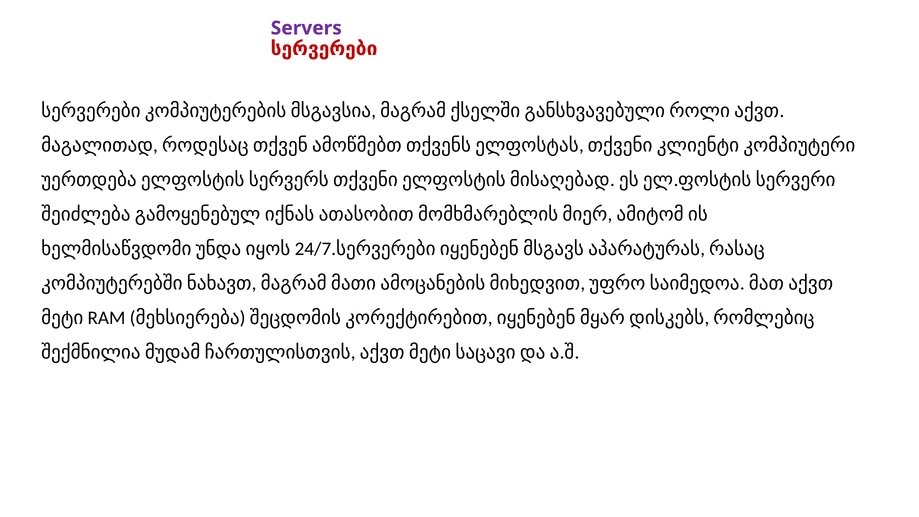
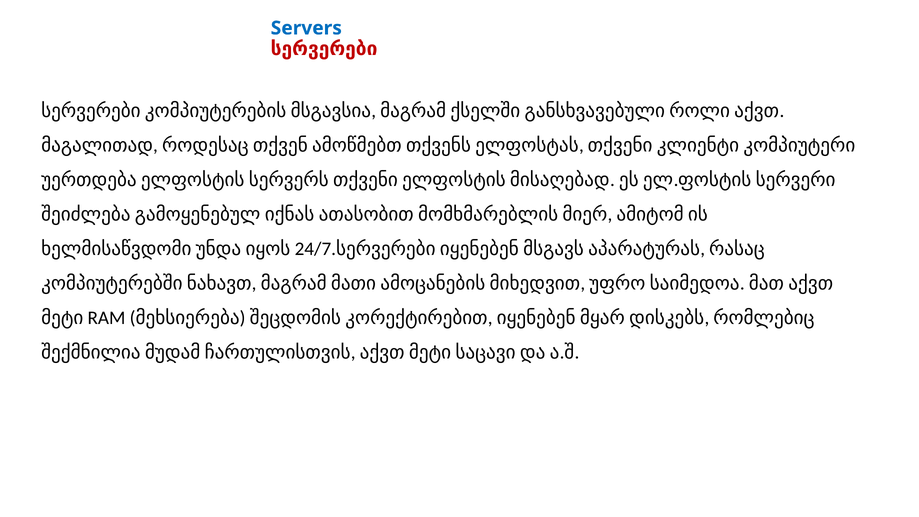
Servers colour: purple -> blue (306, 28)
